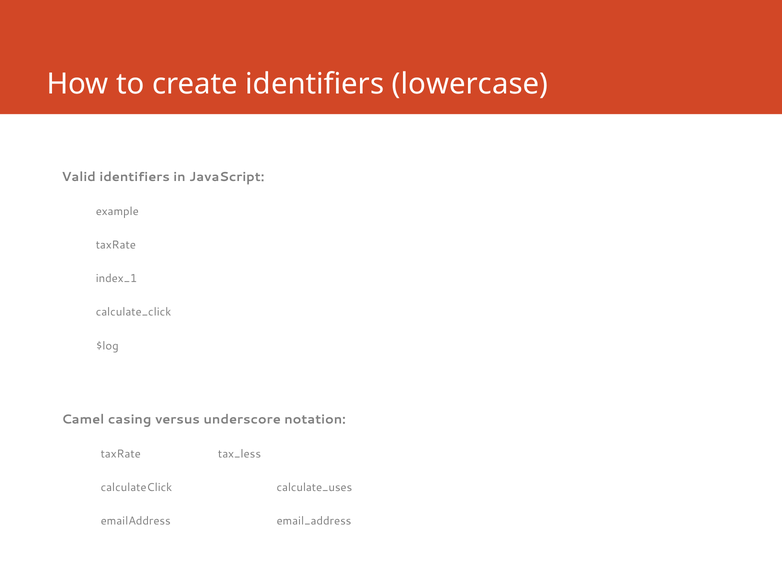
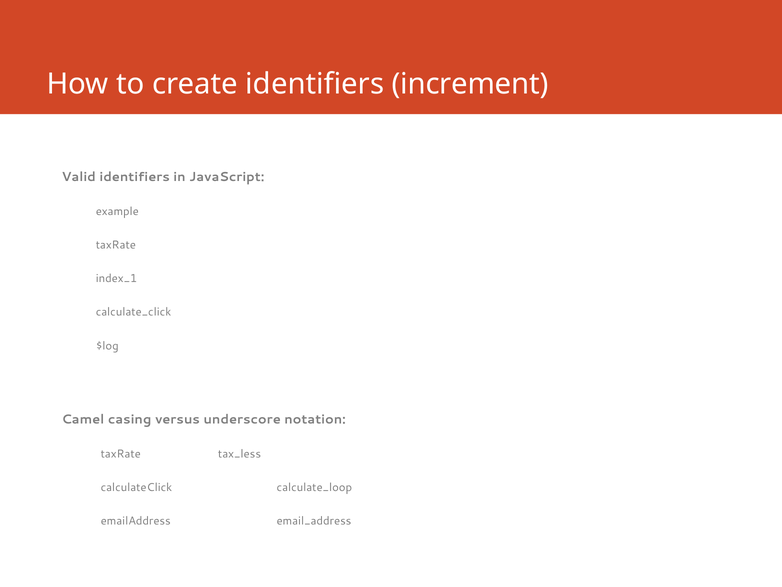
lowercase: lowercase -> increment (470, 84)
calculate_uses: calculate_uses -> calculate_loop (314, 487)
